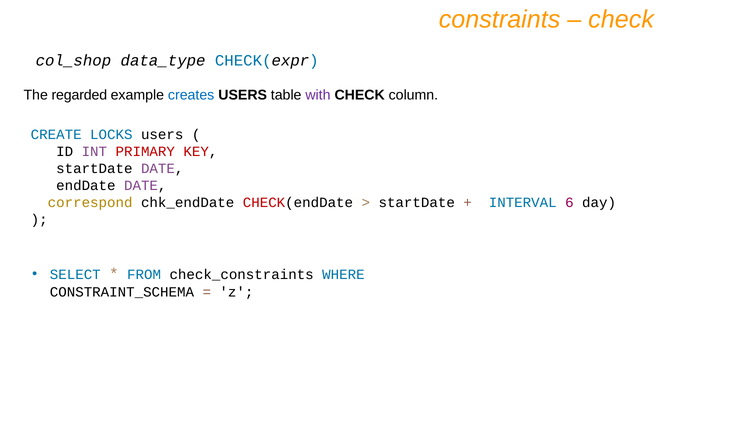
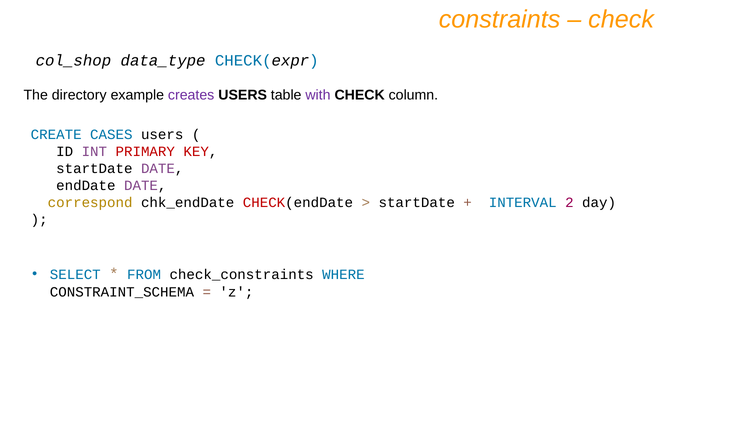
regarded: regarded -> directory (79, 95)
creates colour: blue -> purple (191, 95)
LOCKS: LOCKS -> CASES (111, 135)
6: 6 -> 2 (569, 203)
